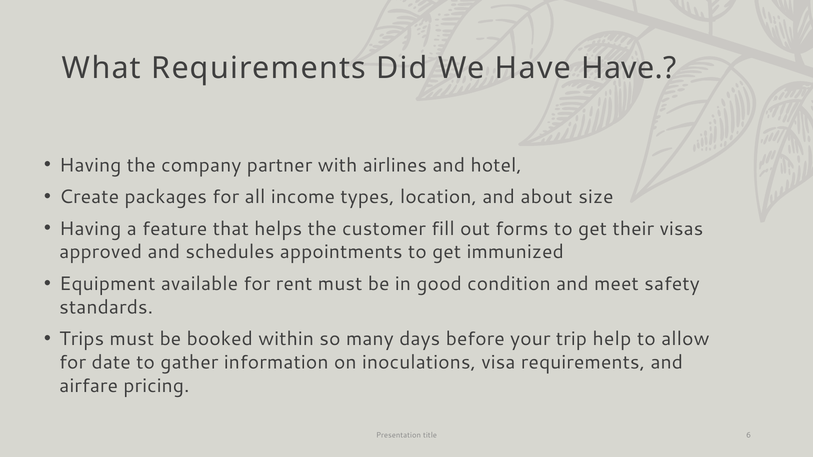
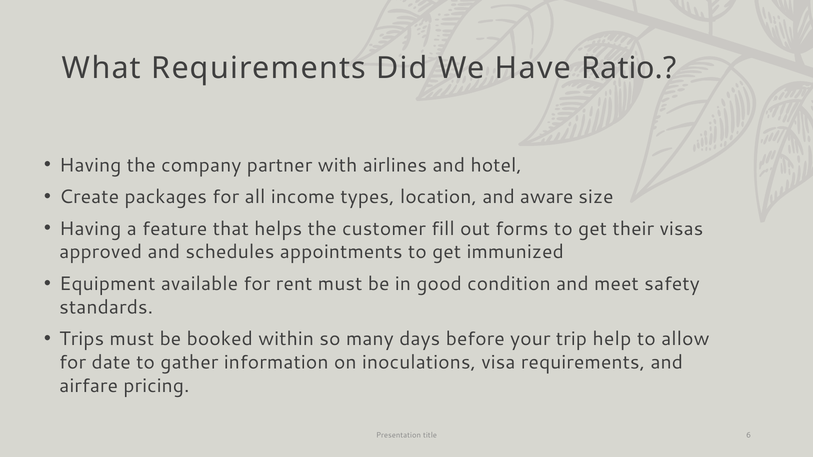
Have Have: Have -> Ratio (629, 68)
about: about -> aware (547, 197)
